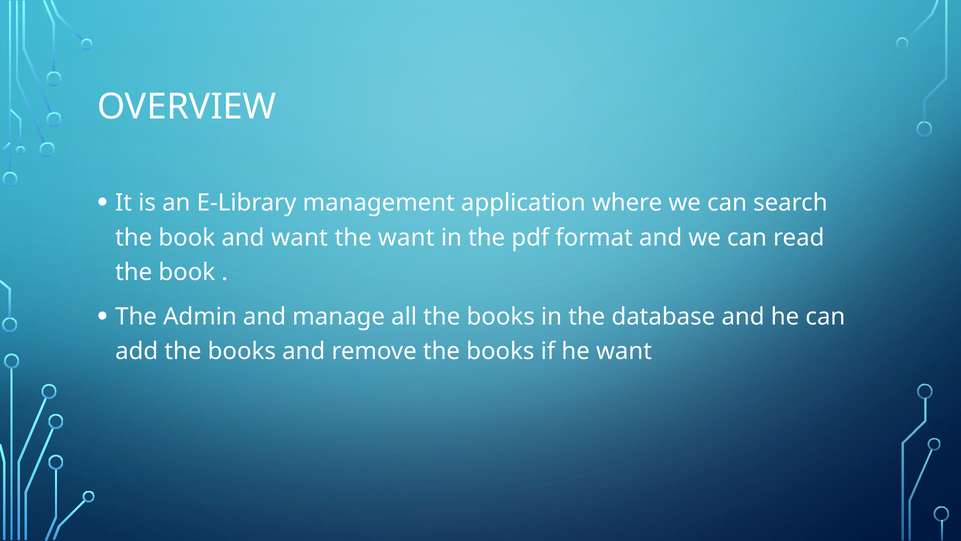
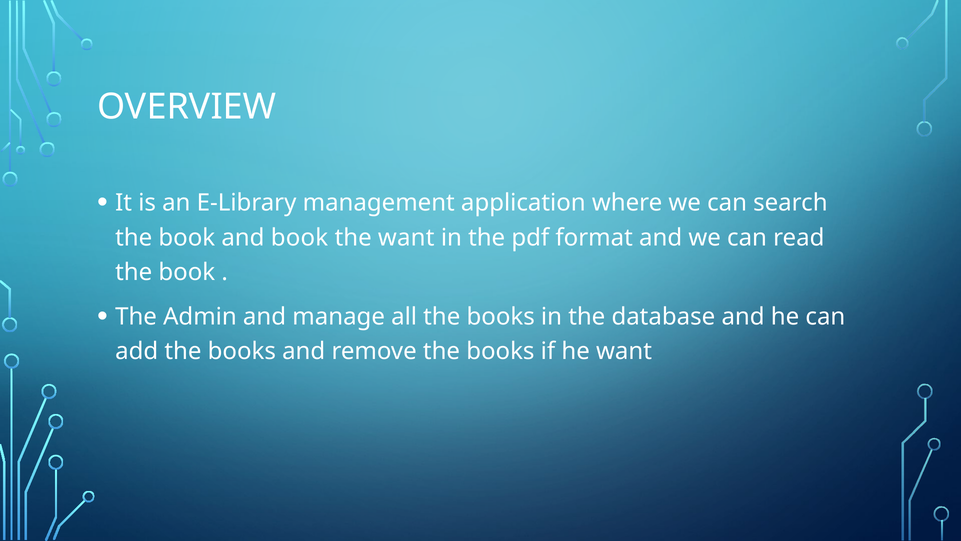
and want: want -> book (299, 237)
